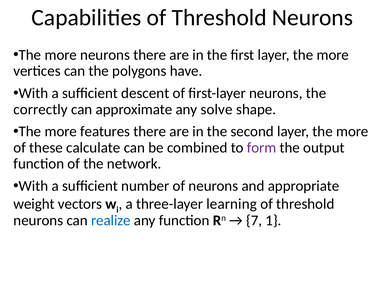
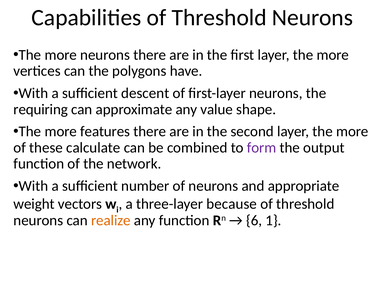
correctly: correctly -> requiring (41, 109)
solve: solve -> value (217, 109)
learning: learning -> because (232, 204)
realize colour: blue -> orange (111, 220)
7: 7 -> 6 (254, 220)
